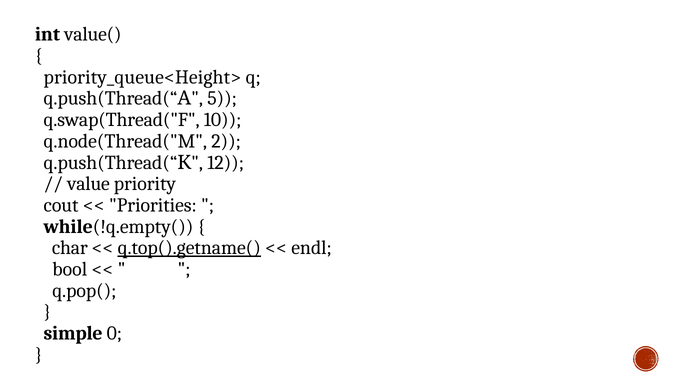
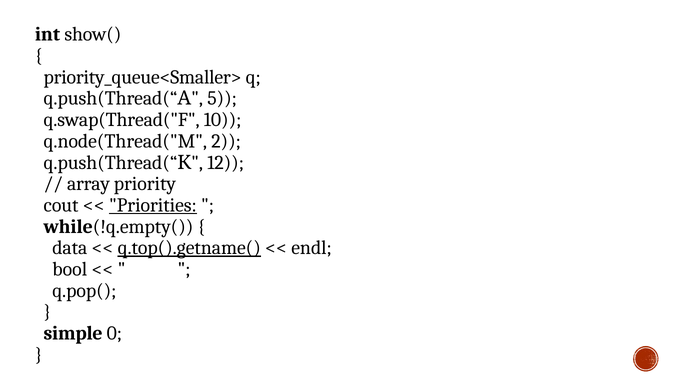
value(: value( -> show( (93, 34)
priority_queue<Height>: priority_queue<Height> -> priority_queue<Smaller> (143, 77)
value: value -> array (88, 184)
Priorities underline: none -> present (153, 205)
char: char -> data (70, 248)
